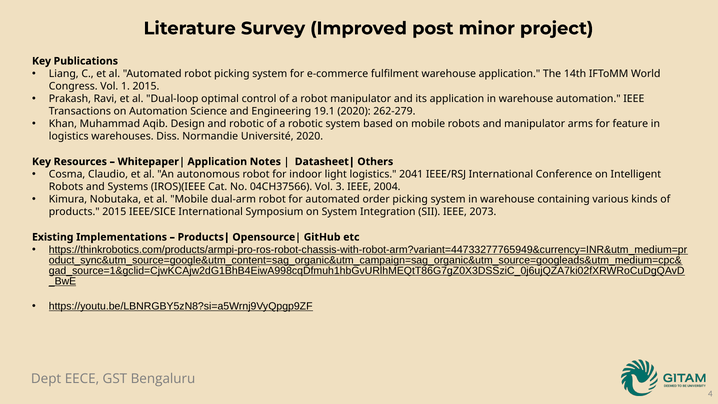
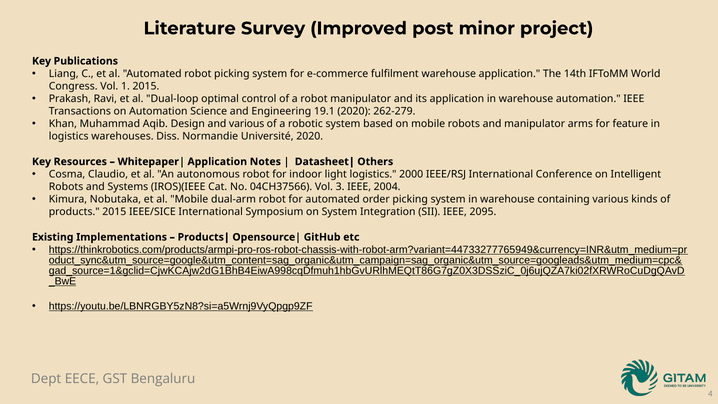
and robotic: robotic -> various (247, 124)
2041: 2041 -> 2000 (411, 174)
2073: 2073 -> 2095 (483, 212)
